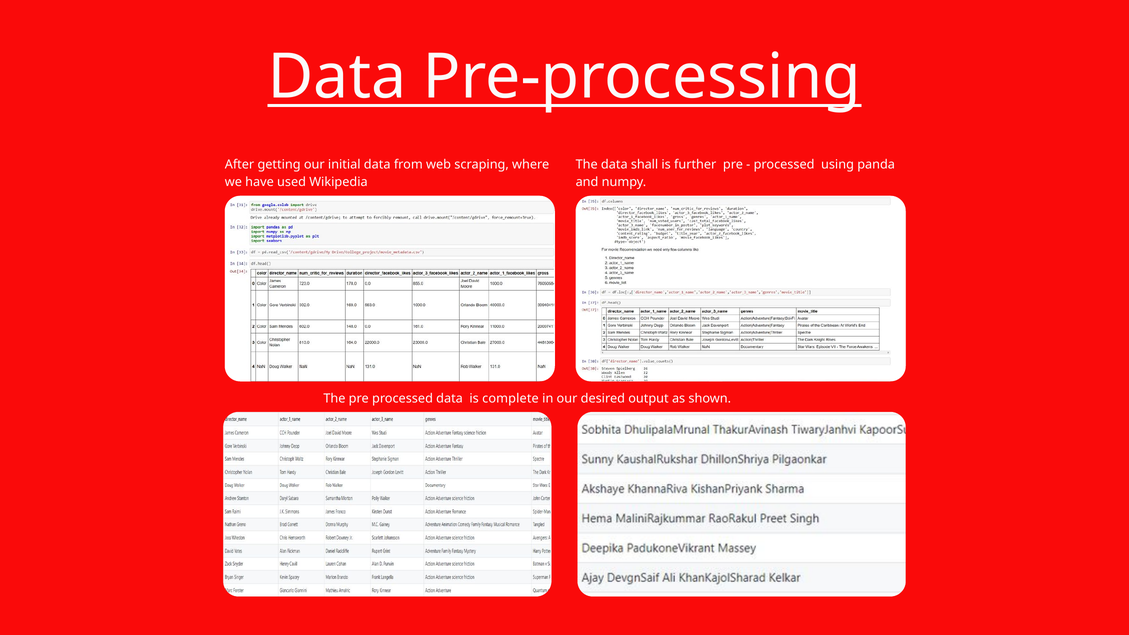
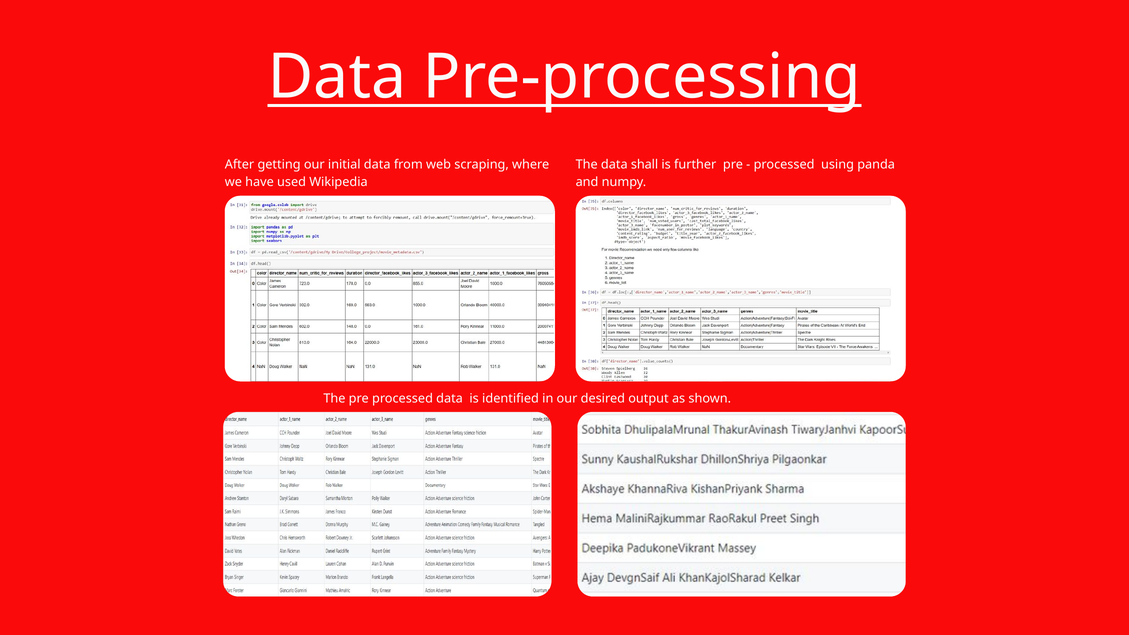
complete: complete -> identified (511, 399)
